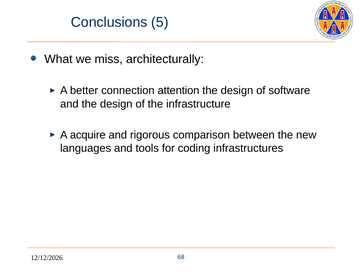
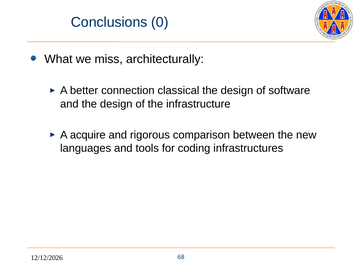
5: 5 -> 0 (160, 22)
attention: attention -> classical (178, 90)
